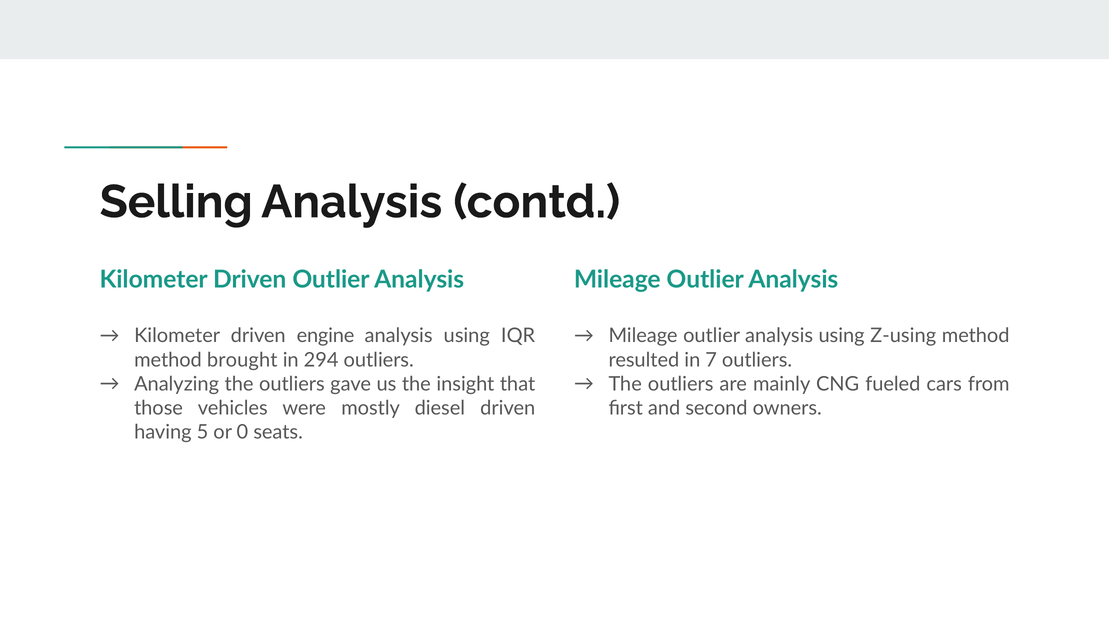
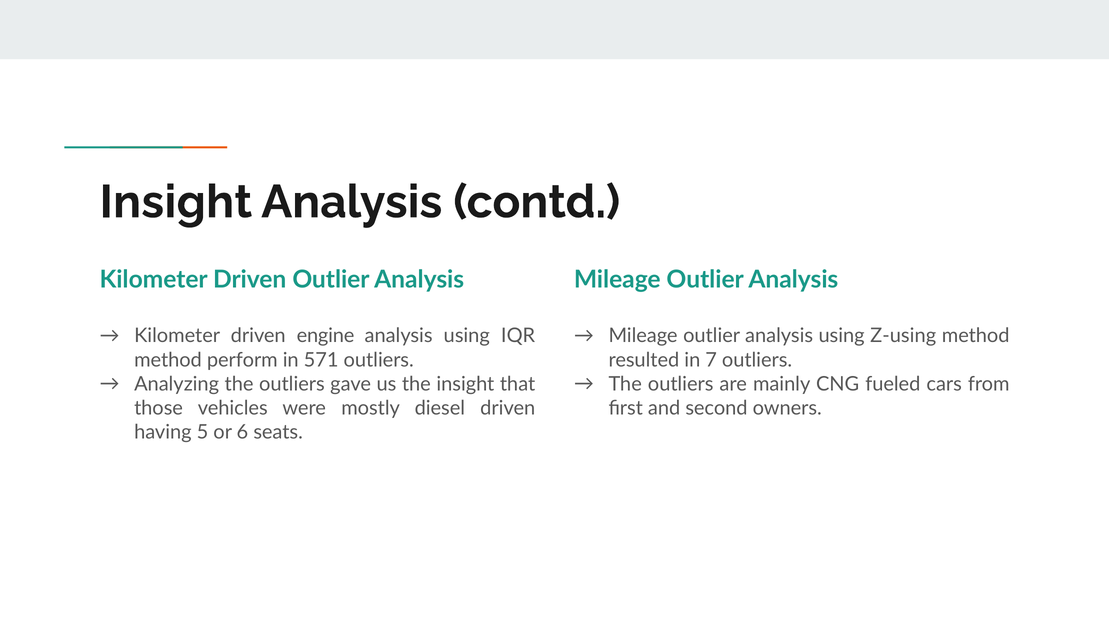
Selling: Selling -> Insight (176, 202)
brought: brought -> perform (242, 360)
294: 294 -> 571 (321, 360)
0: 0 -> 6 (242, 432)
